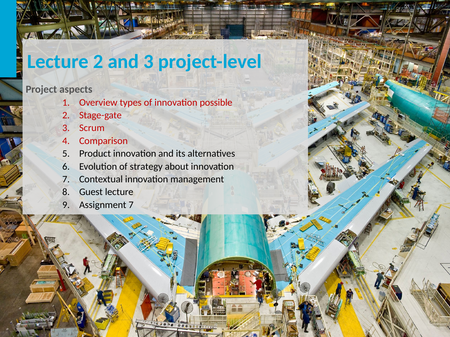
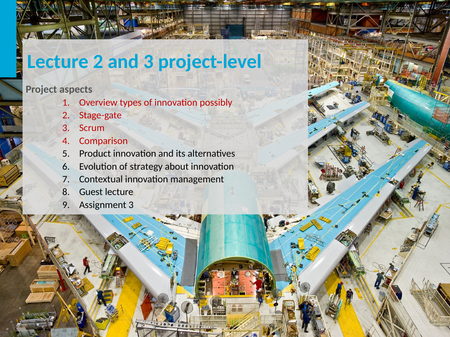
possible: possible -> possibly (216, 103)
Assignment 7: 7 -> 3 (131, 205)
